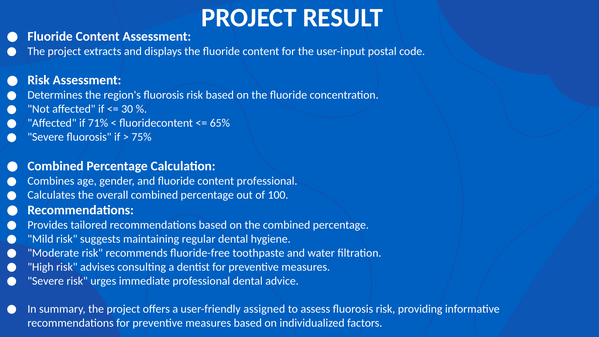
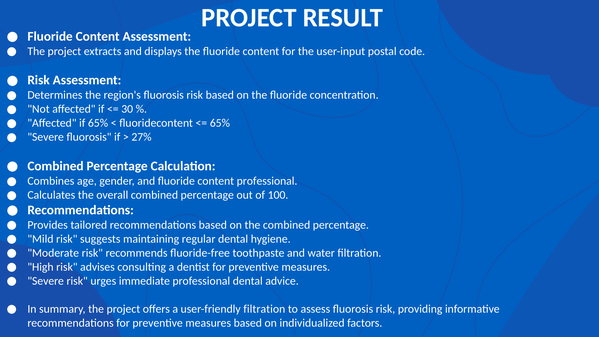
if 71%: 71% -> 65% (98, 123)
75%: 75% -> 27% (141, 137)
user-friendly assigned: assigned -> filtration (264, 309)
